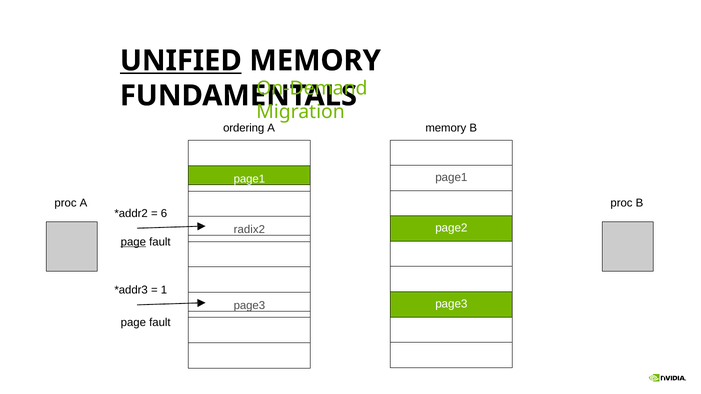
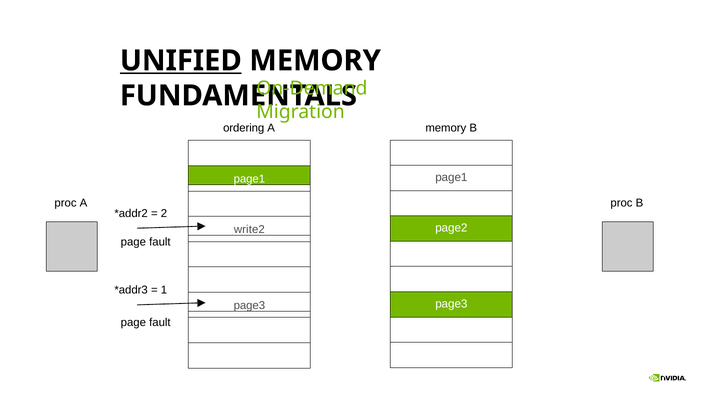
6: 6 -> 2 (164, 214)
radix2: radix2 -> write2 (249, 230)
page underline: present -> none (133, 242)
